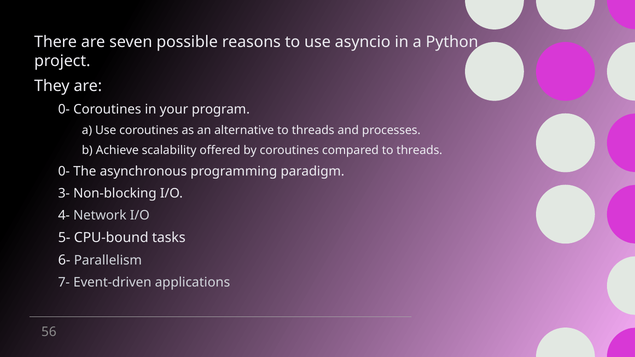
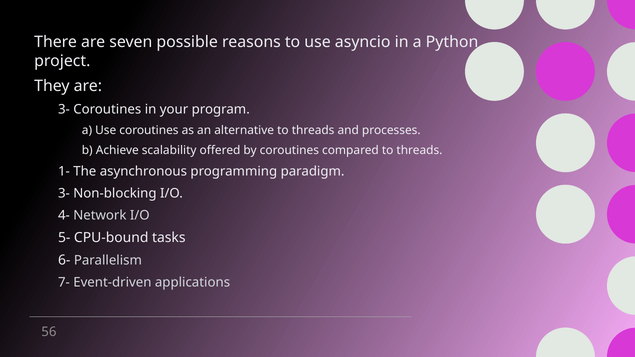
0-: 0- -> 3- (64, 109)
0-: 0- -> 1- (64, 172)
